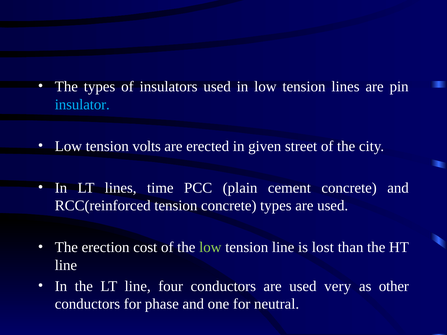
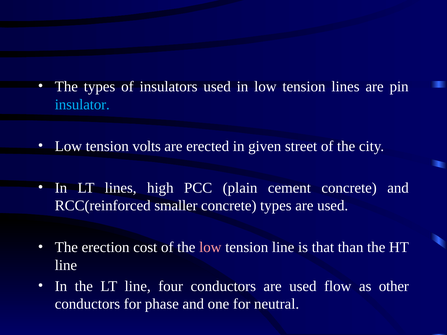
time: time -> high (160, 188)
RCC(reinforced tension: tension -> smaller (176, 206)
low colour: light green -> pink (210, 248)
lost: lost -> that (323, 248)
very: very -> flow (338, 286)
